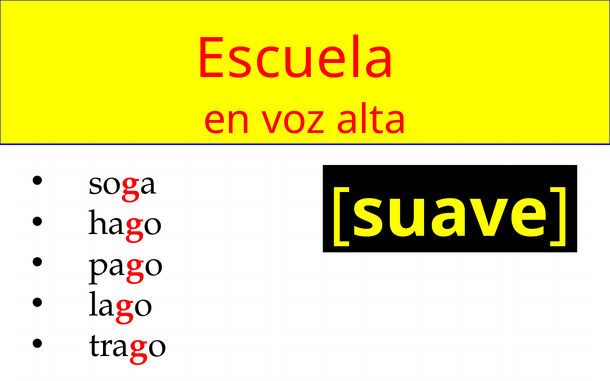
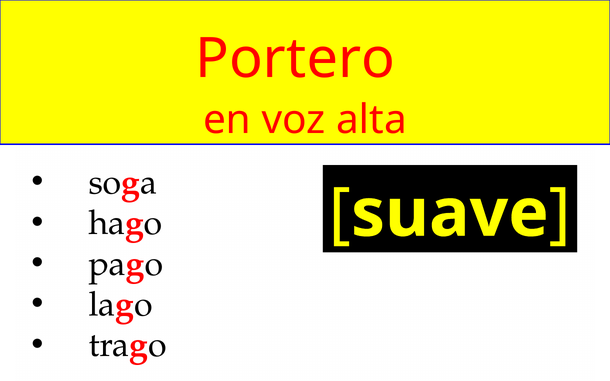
Escuela: Escuela -> Portero (295, 59)
